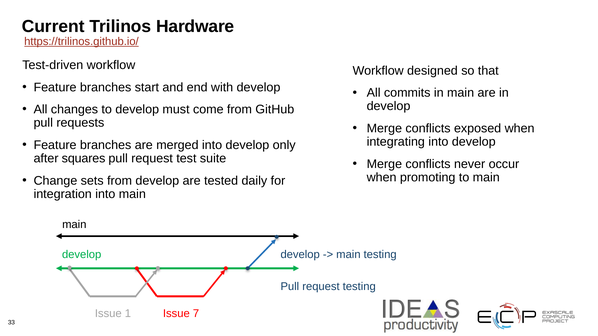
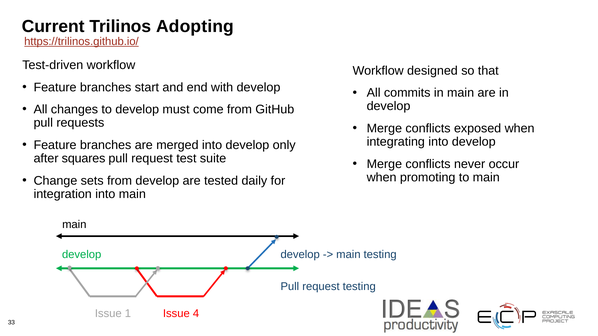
Hardware: Hardware -> Adopting (195, 26)
7: 7 -> 4 (196, 314)
